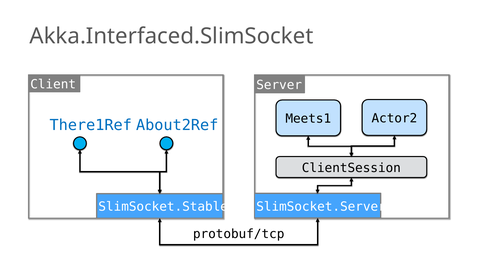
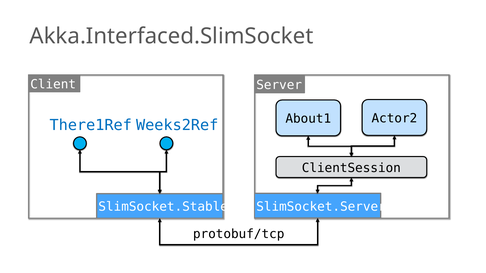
Meets1: Meets1 -> About1 (308, 119)
About2Ref: About2Ref -> Weeks2Ref (177, 125)
